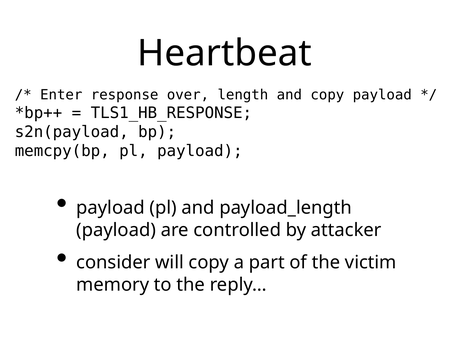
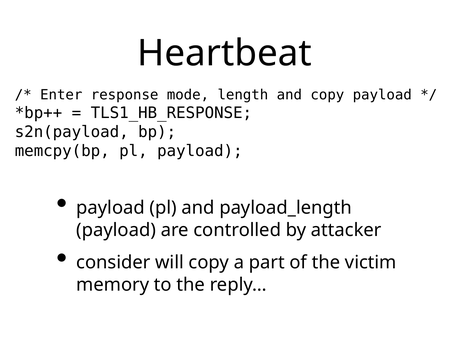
over: over -> mode (188, 95)
